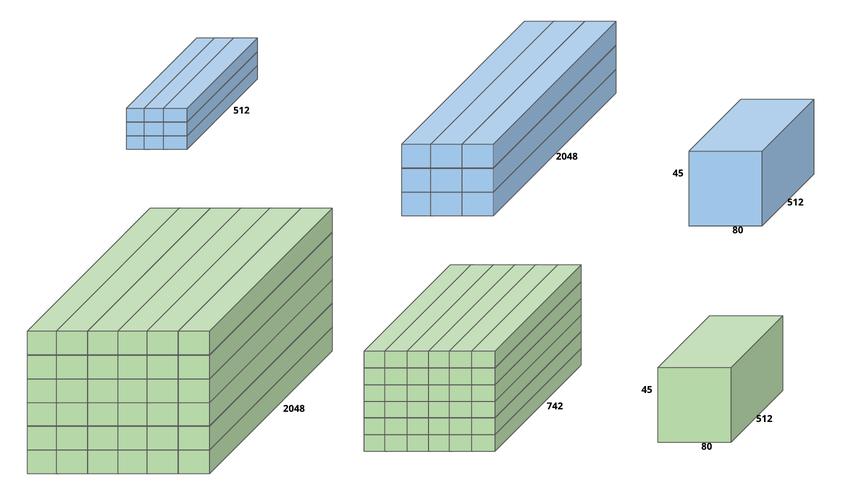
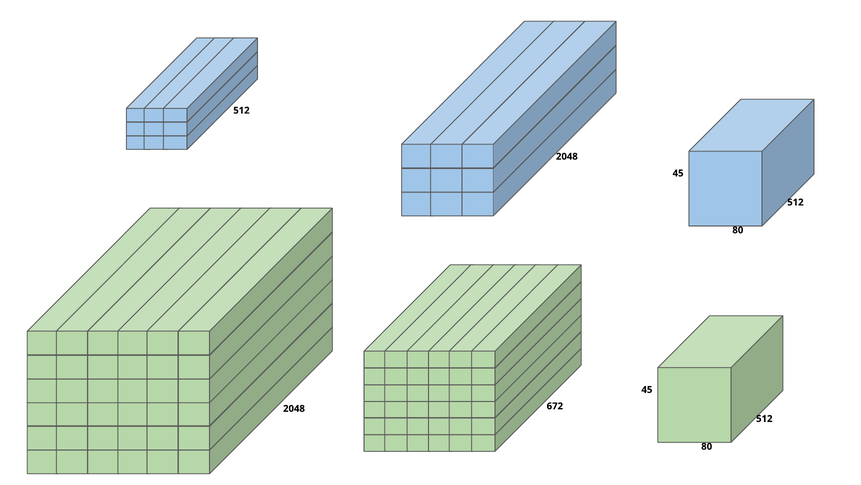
742: 742 -> 672 (555, 406)
